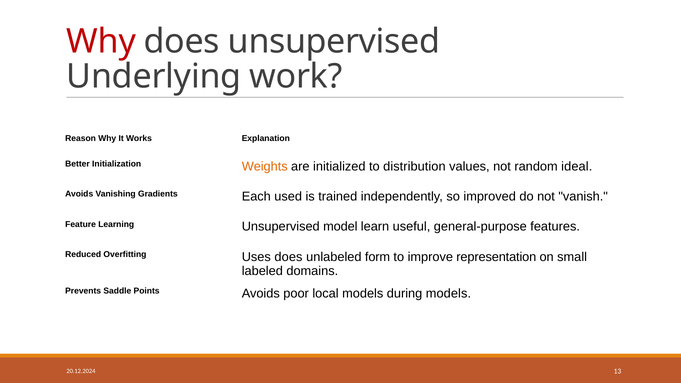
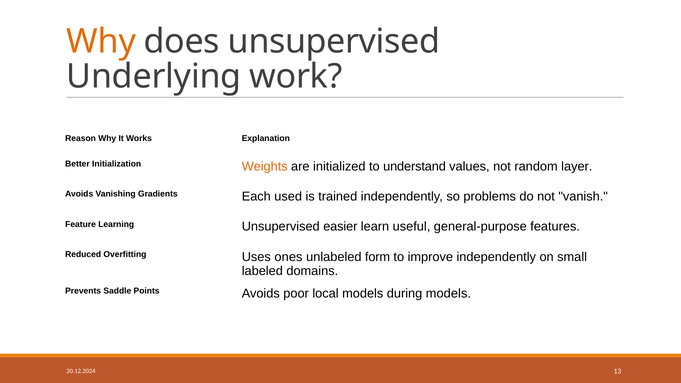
Why colour: red -> orange (101, 42)
distribution: distribution -> understand (415, 166)
ideal: ideal -> layer (577, 166)
improved: improved -> problems (490, 197)
model: model -> easier (340, 227)
Uses does: does -> ones (288, 257)
improve representation: representation -> independently (496, 257)
